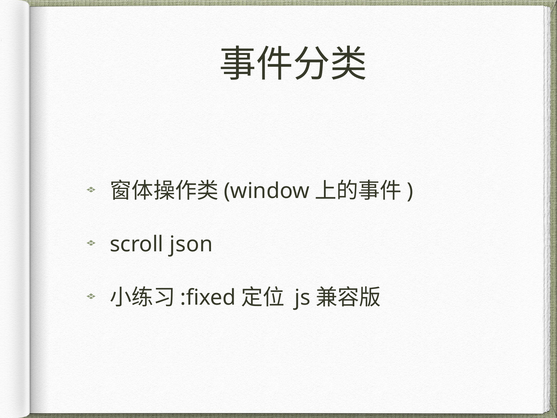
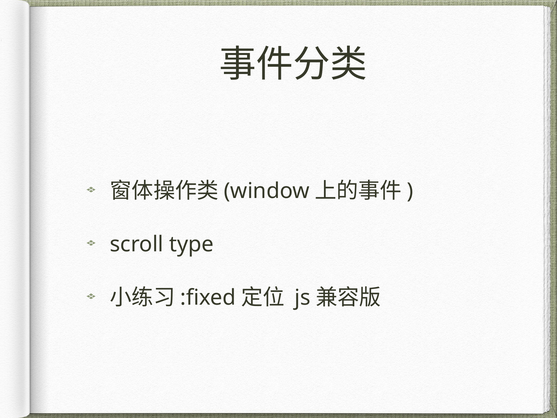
json: json -> type (191, 244)
